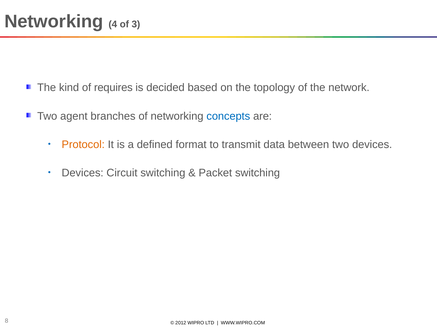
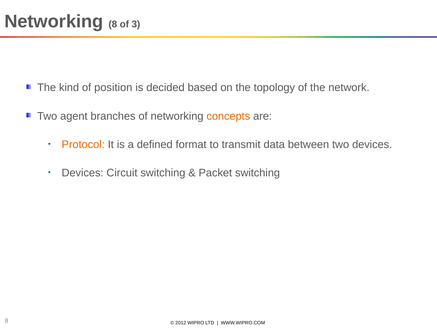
Networking 4: 4 -> 8 (113, 24)
requires: requires -> position (113, 88)
concepts colour: blue -> orange (228, 116)
